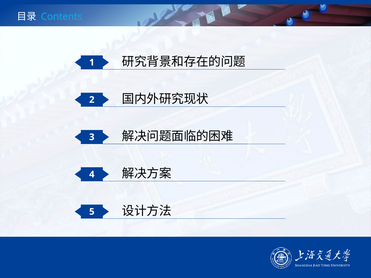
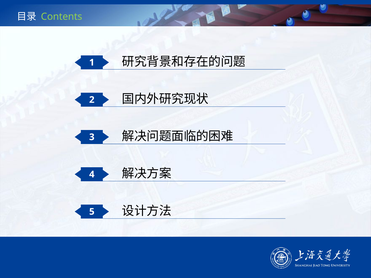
Contents colour: light blue -> light green (62, 17)
